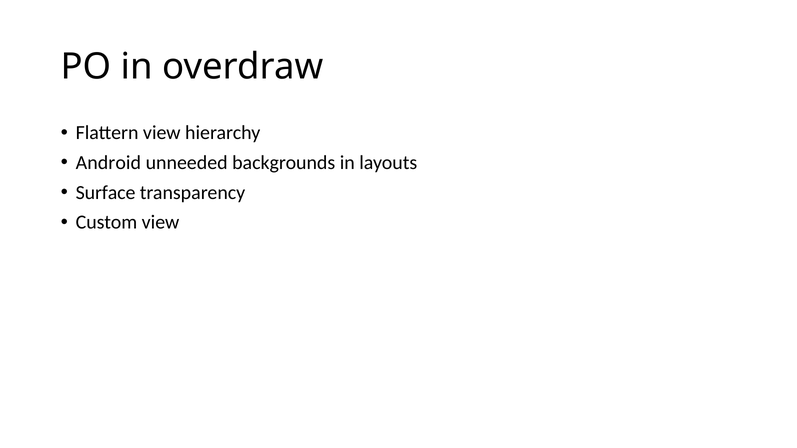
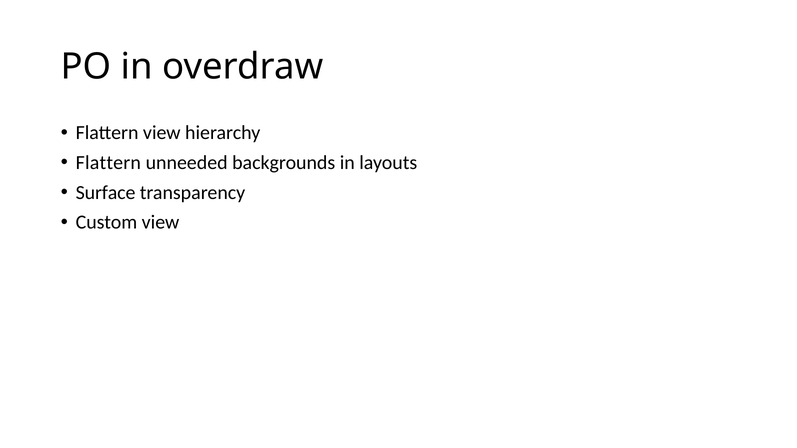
Android: Android -> Flattern (108, 163)
